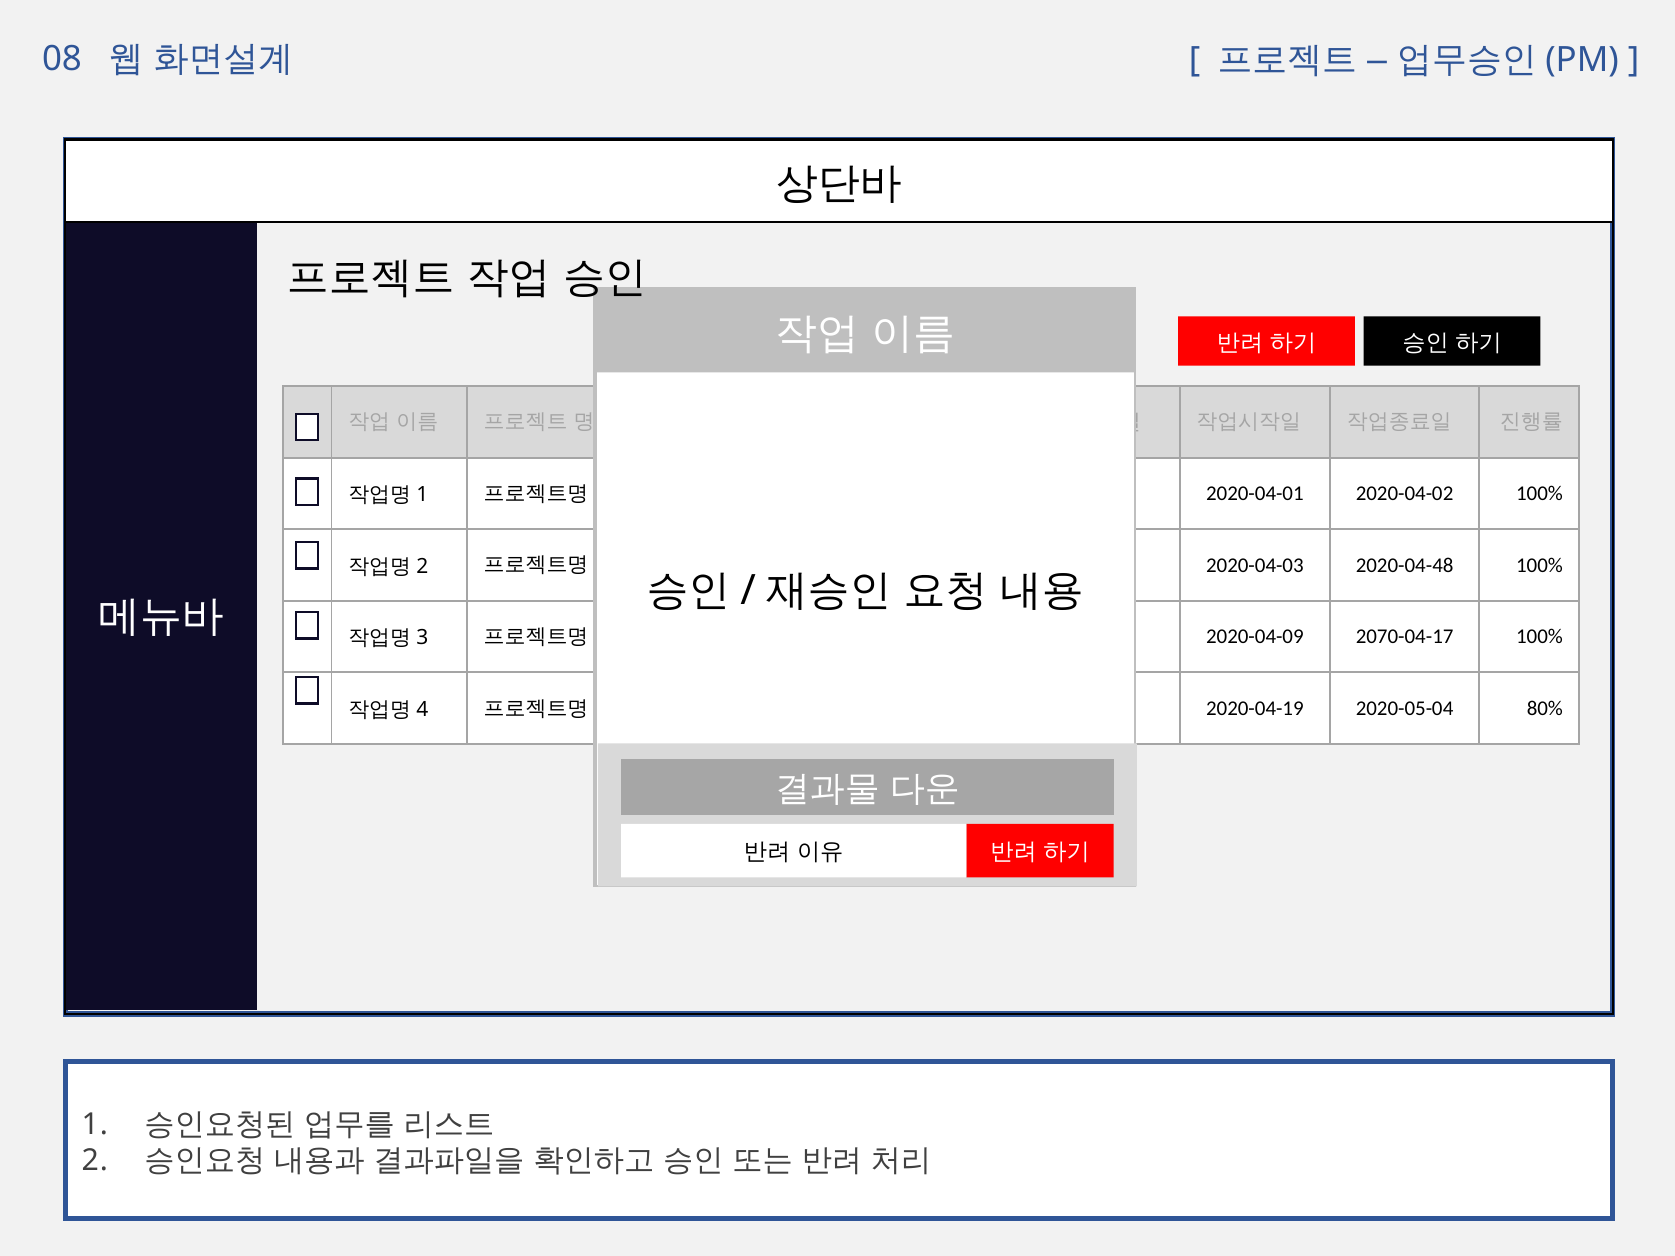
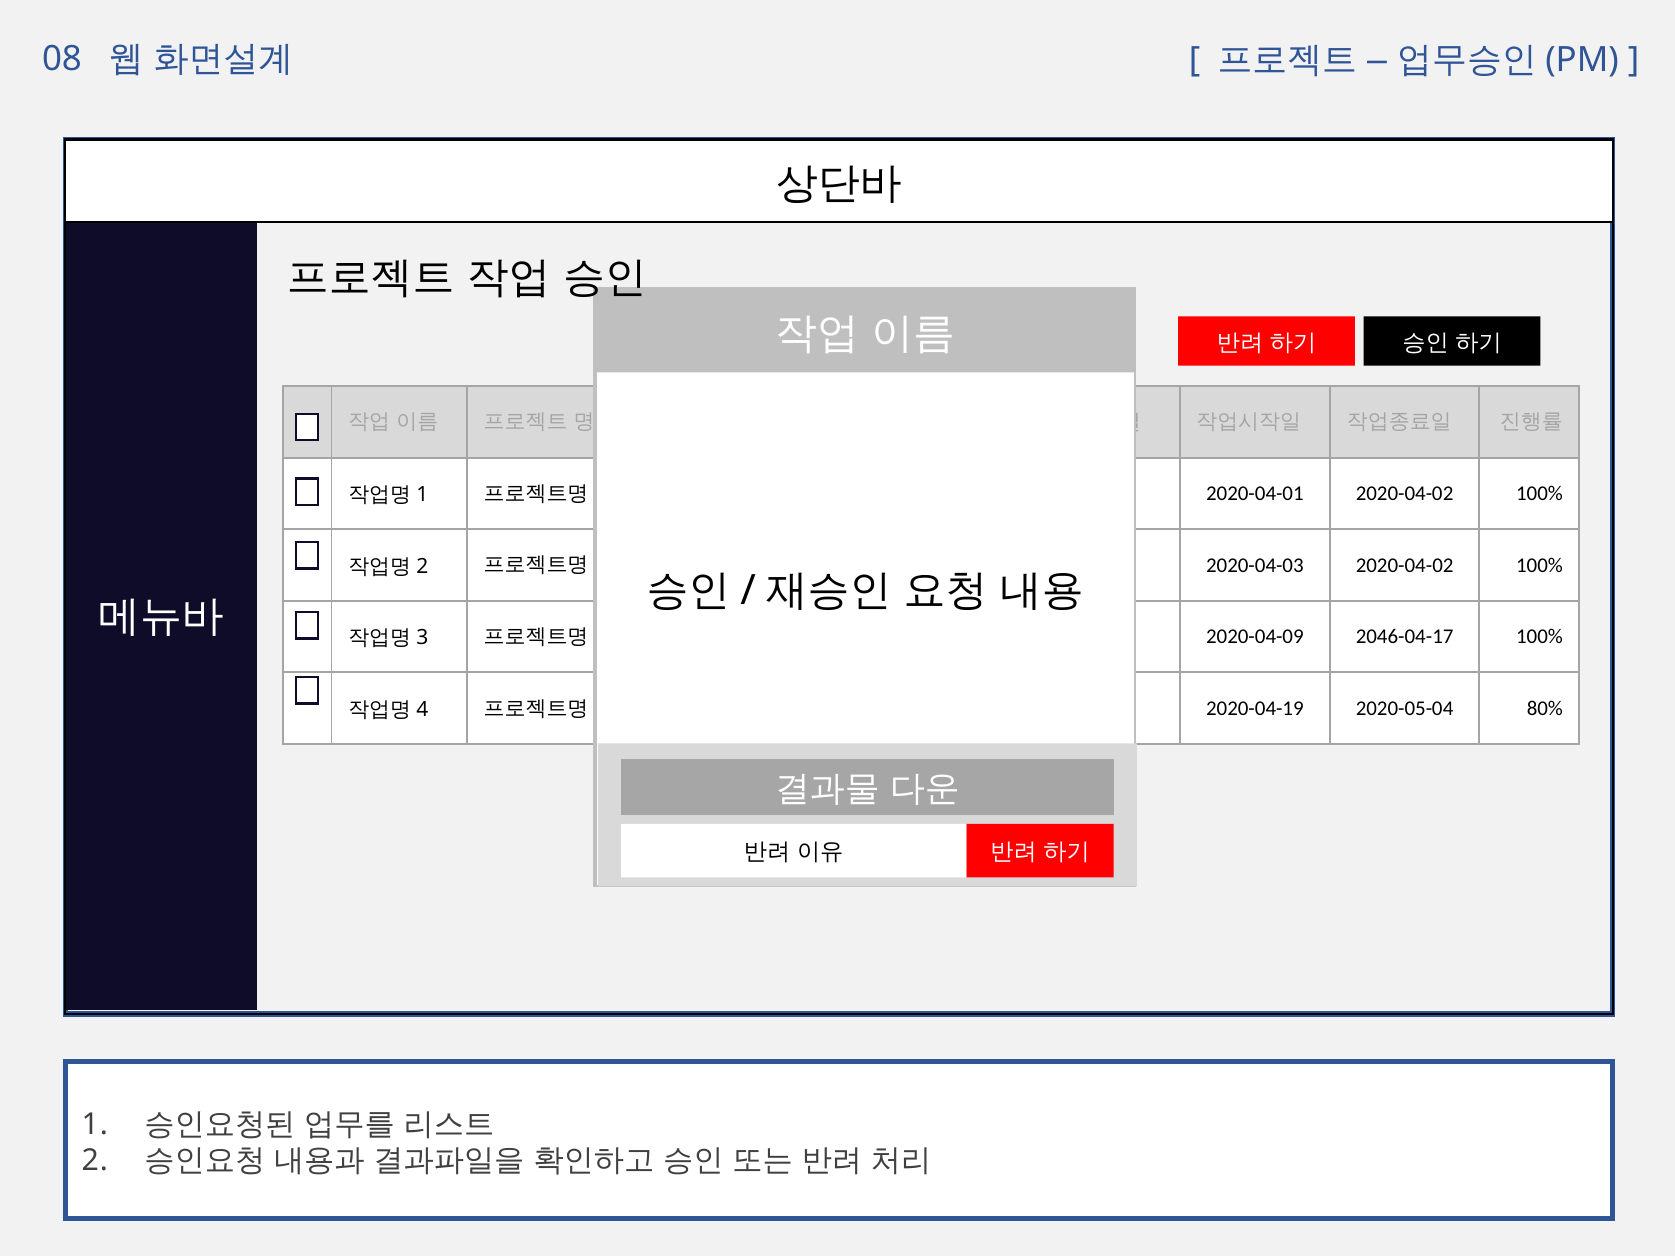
2020-04-03 2020-04-48: 2020-04-48 -> 2020-04-02 (1405, 565)
2070-04-17: 2070-04-17 -> 2046-04-17 (1405, 637)
